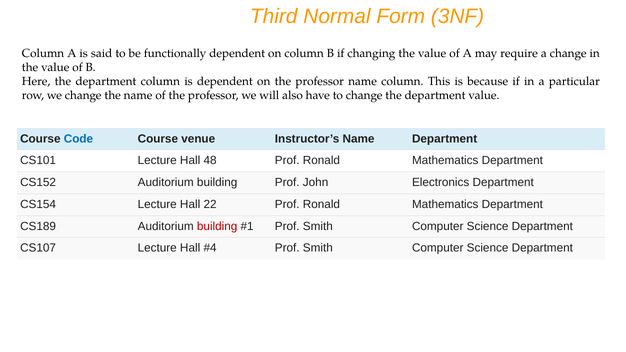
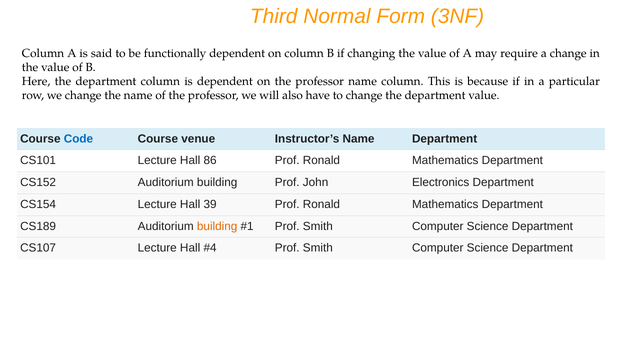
48: 48 -> 86 (210, 161)
22: 22 -> 39 (210, 204)
building colour: red -> orange (217, 226)
